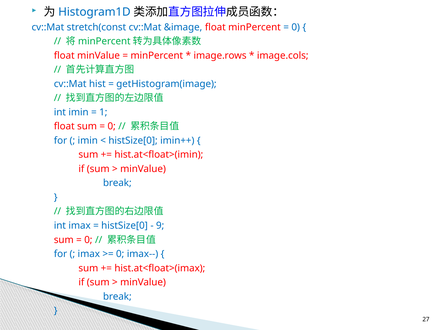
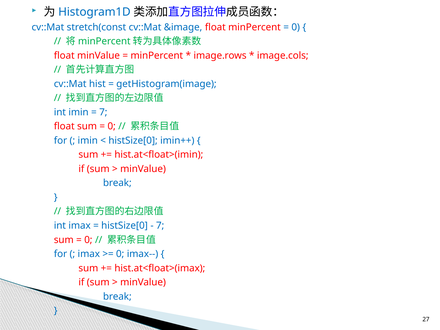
1: 1 -> 7 (103, 112)
9: 9 -> 7 (160, 226)
